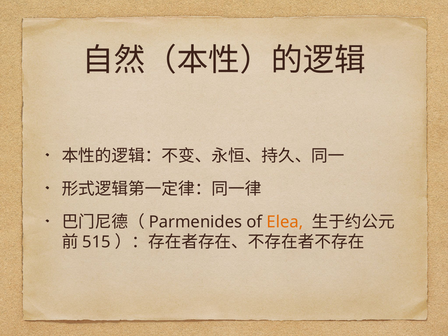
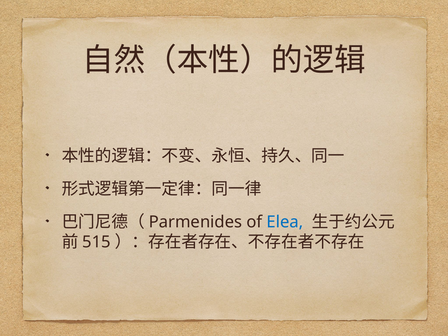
Elea colour: orange -> blue (285, 222)
